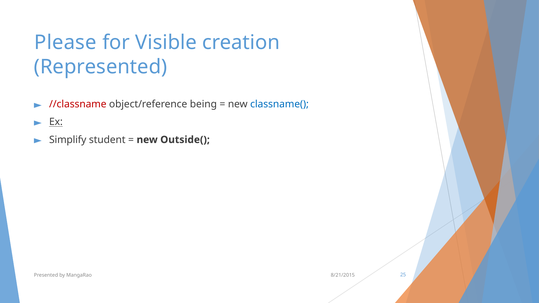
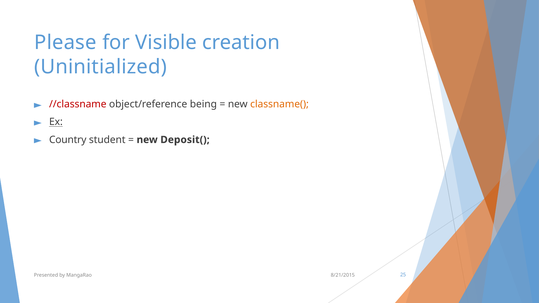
Represented: Represented -> Uninitialized (101, 67)
classname( colour: blue -> orange (280, 104)
Simplify: Simplify -> Country (68, 140)
Outside(: Outside( -> Deposit( (185, 140)
